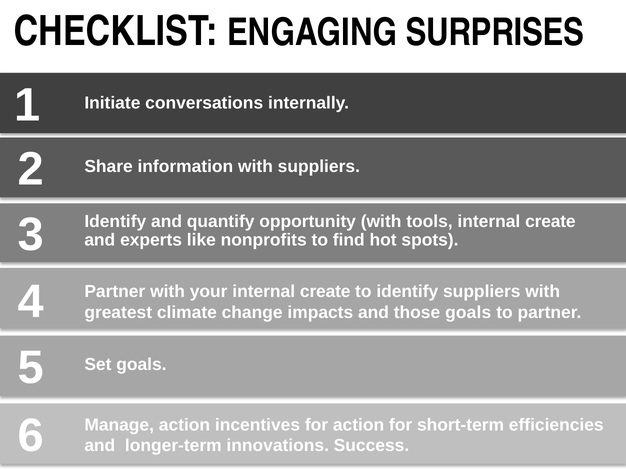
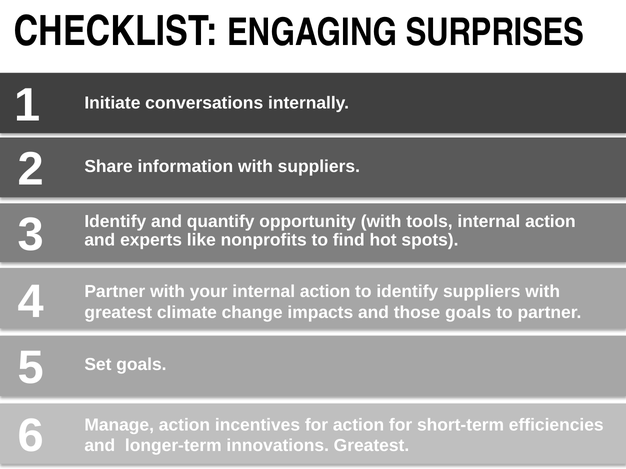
tools internal create: create -> action (550, 222)
your internal create: create -> action (325, 292)
innovations Success: Success -> Greatest (371, 446)
